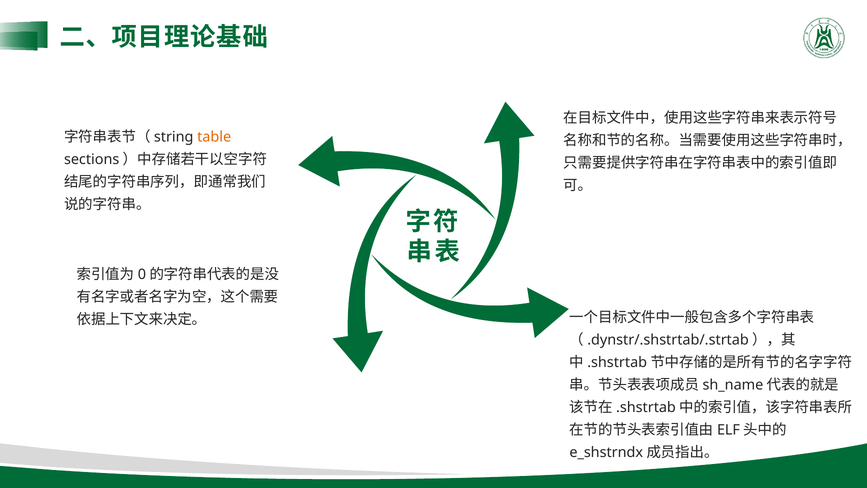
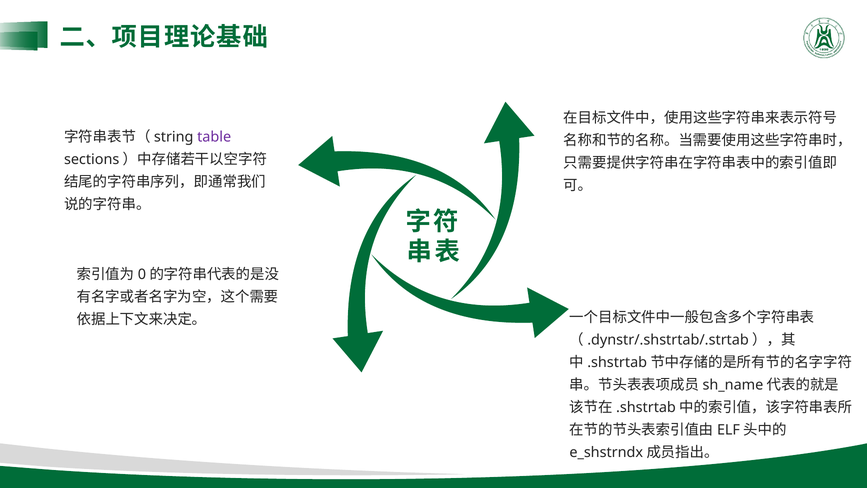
table colour: orange -> purple (214, 137)
